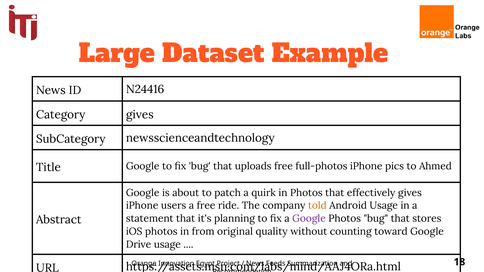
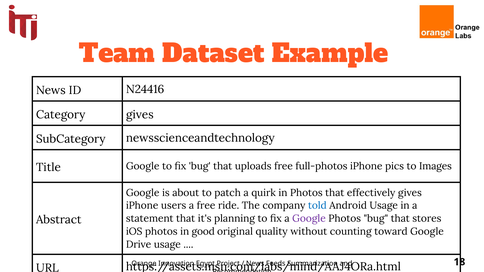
Large: Large -> Team (117, 54)
Ahmed: Ahmed -> Images (435, 166)
told colour: orange -> blue (317, 206)
from: from -> good (203, 232)
